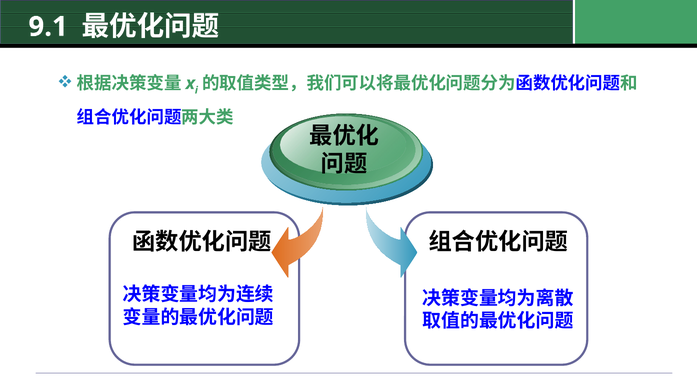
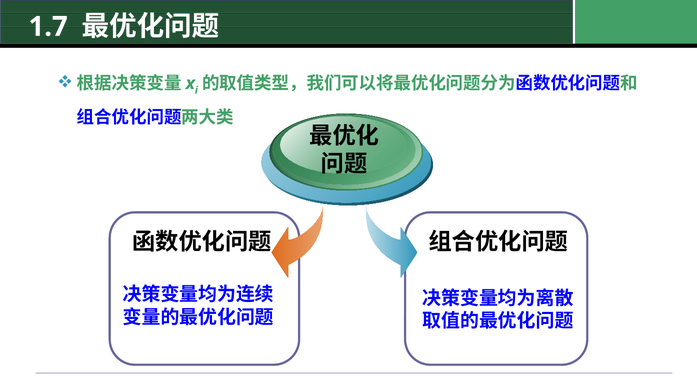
9.1: 9.1 -> 1.7 (48, 27)
